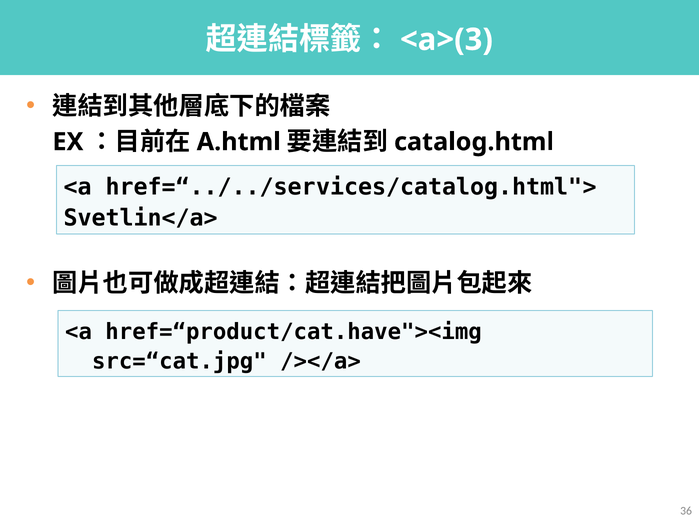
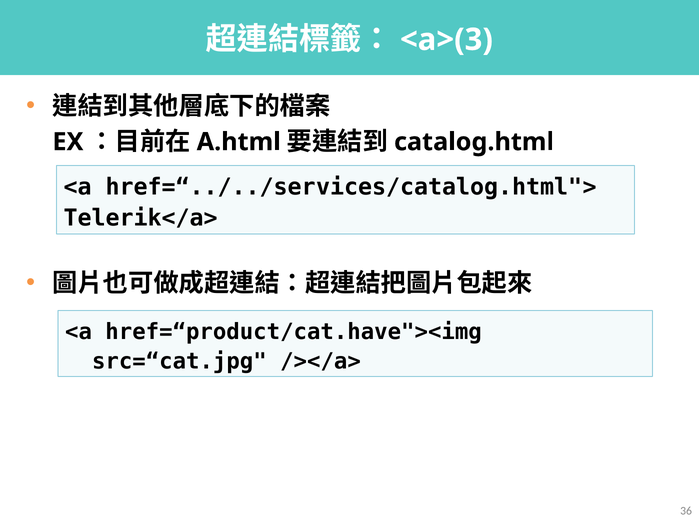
Svetlin</a>: Svetlin</a> -> Telerik</a> (141, 218)
